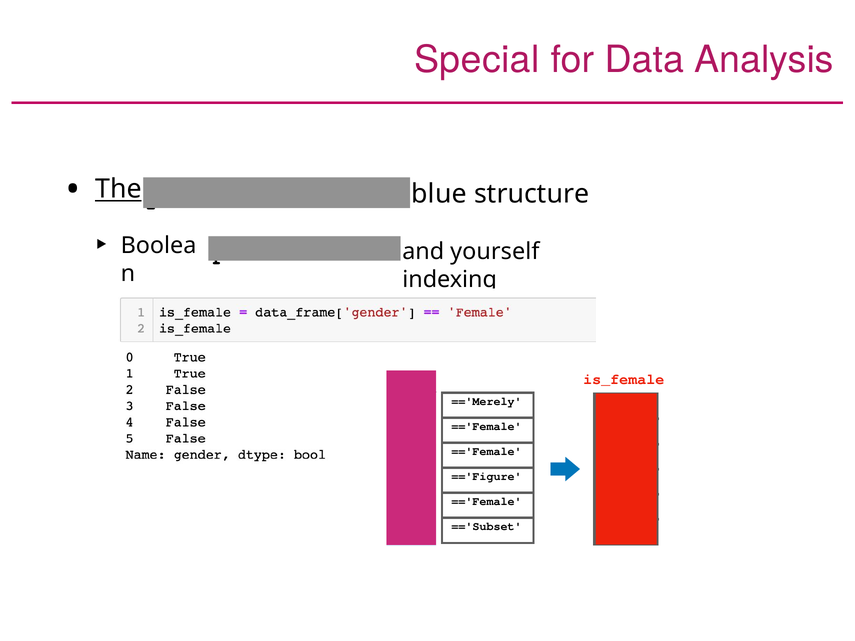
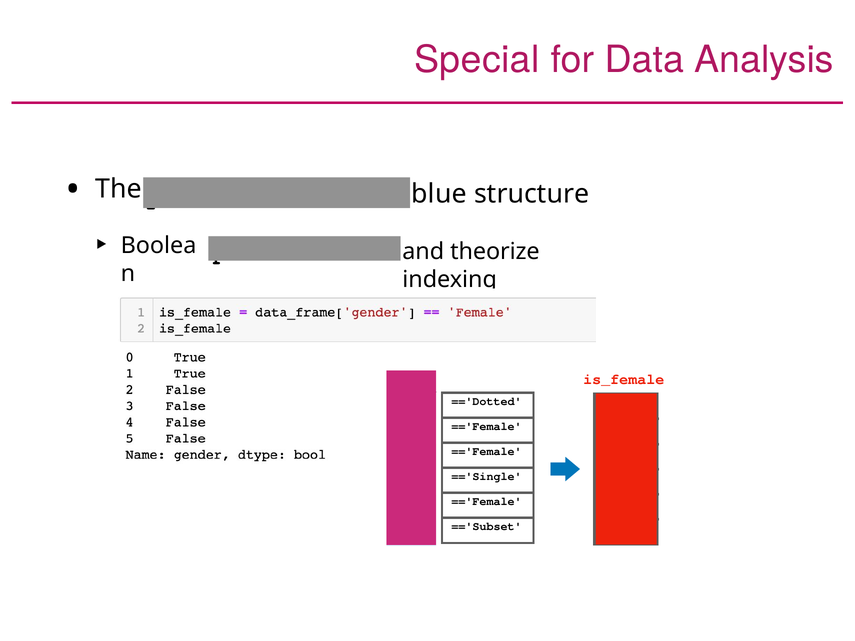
The underline: present -> none (118, 189)
yourself: yourself -> theorize (495, 252)
=='Merely: =='Merely -> =='Dotted (487, 402)
=='Figure: =='Figure -> =='Single (487, 477)
